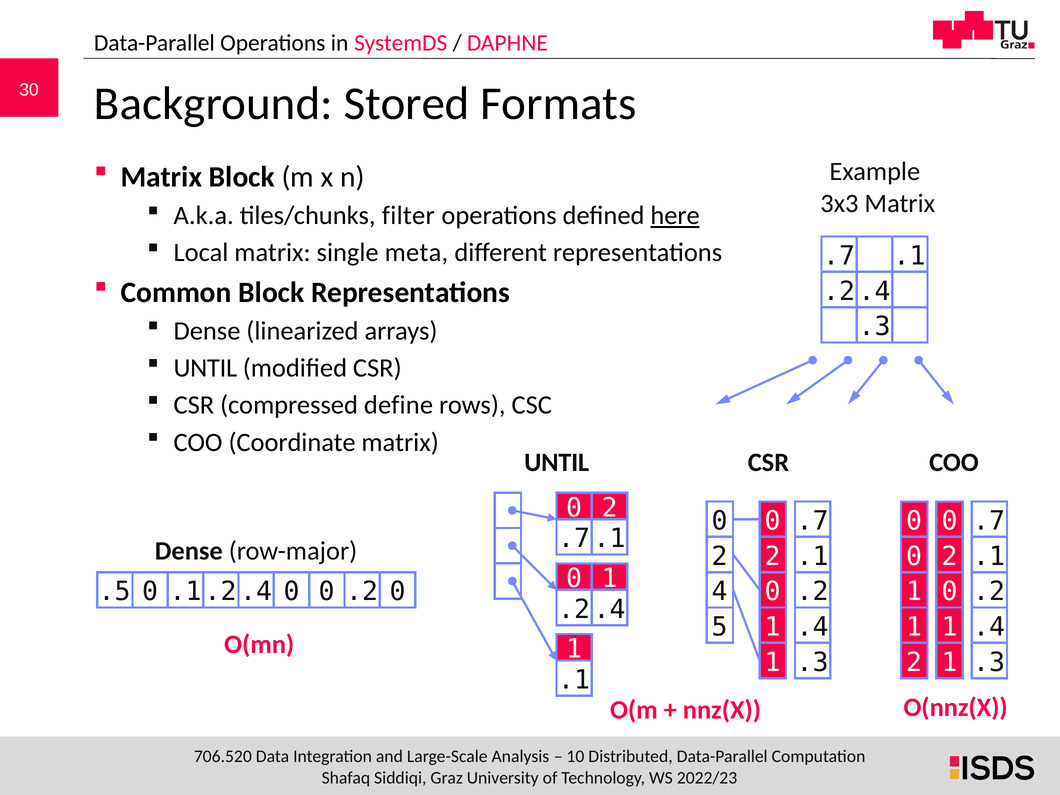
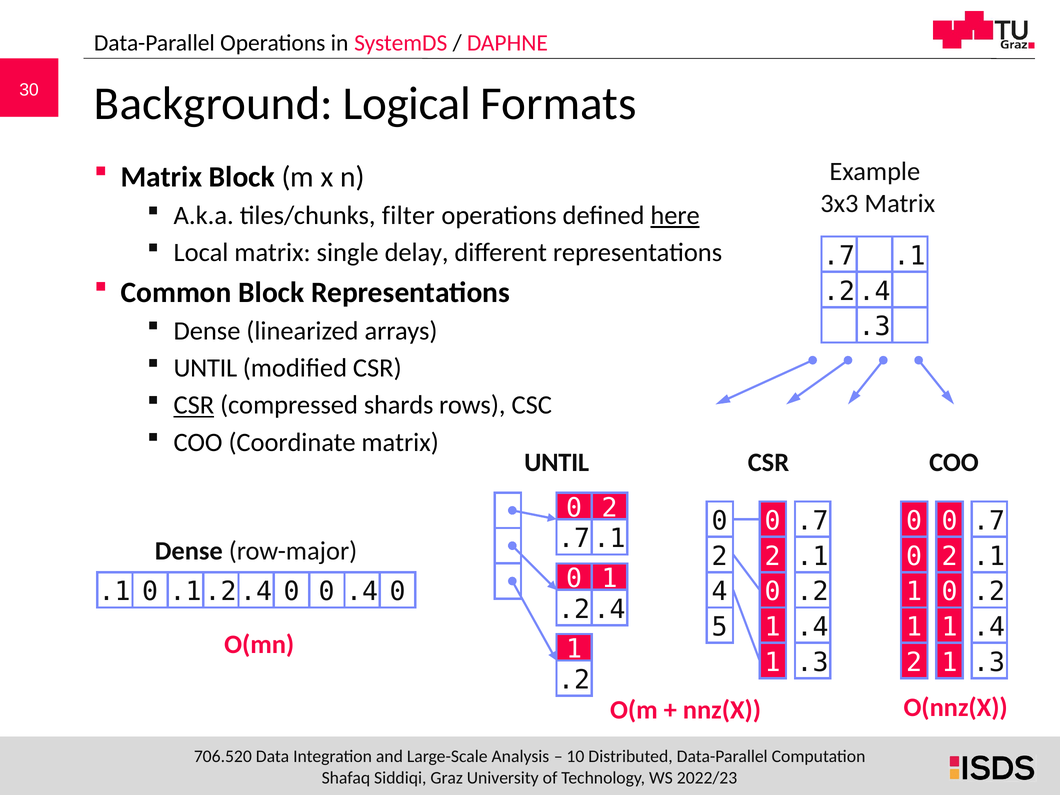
Stored: Stored -> Logical (407, 104)
meta: meta -> delay (417, 253)
CSR underline: none -> present (194, 405)
define: define -> shards (399, 405)
.5: .5 -> .1 (115, 592)
0 .2: .2 -> .4 (362, 592)
.1: .1 -> .2 (574, 680)
